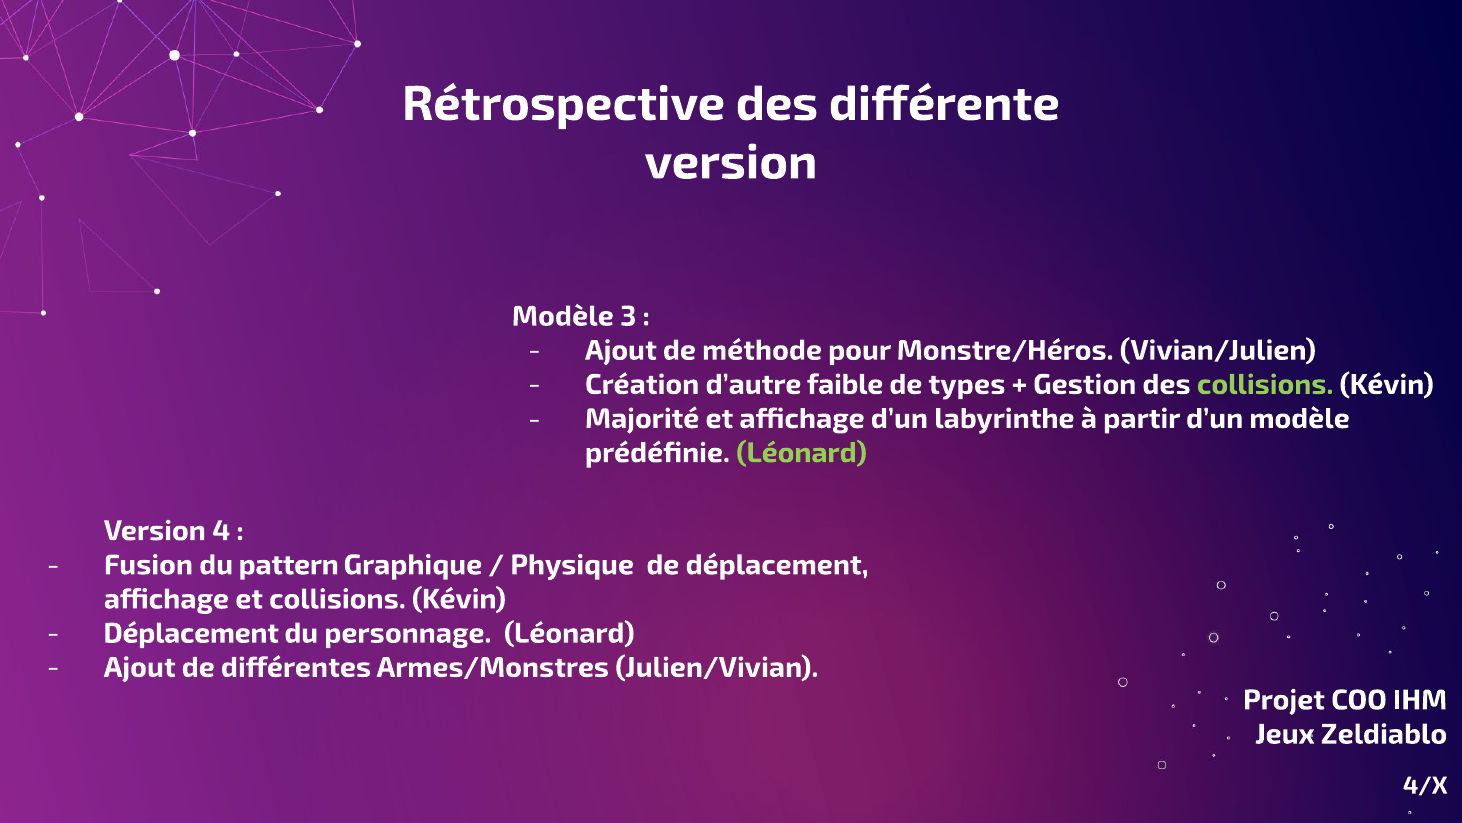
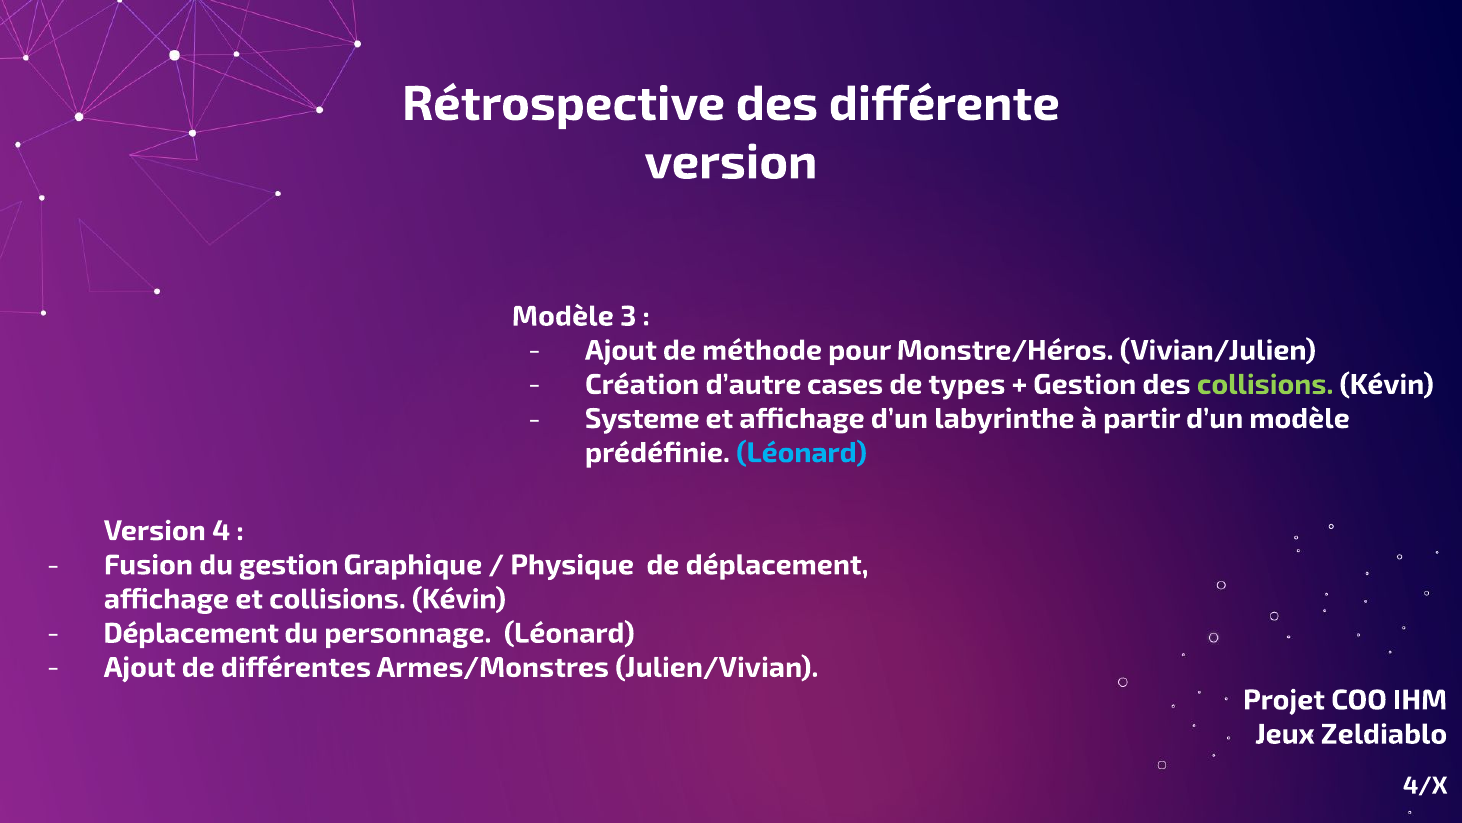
faible: faible -> cases (845, 384)
Majorité: Majorité -> Systeme (642, 418)
Léonard colour: light green -> light blue (802, 452)
du pattern: pattern -> gestion (289, 564)
